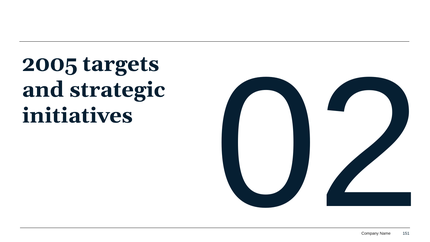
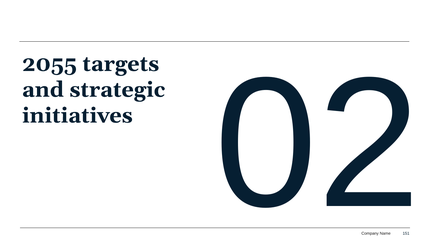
2005: 2005 -> 2055 (49, 64)
